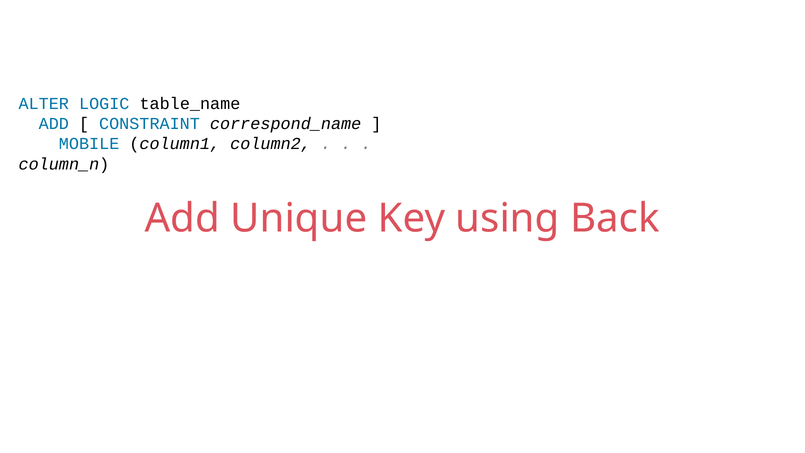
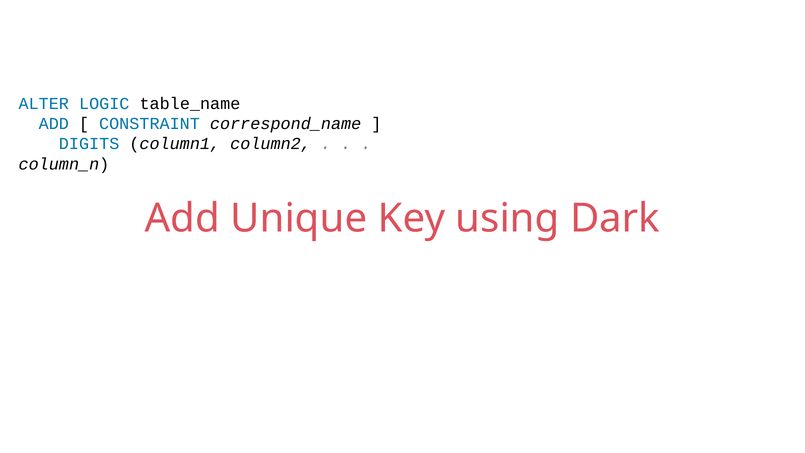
MOBILE: MOBILE -> DIGITS (89, 144)
Back: Back -> Dark (615, 218)
